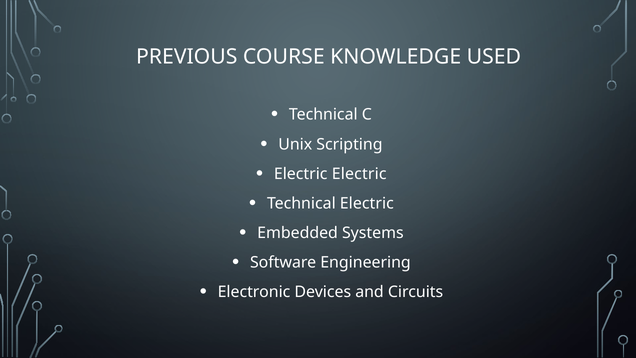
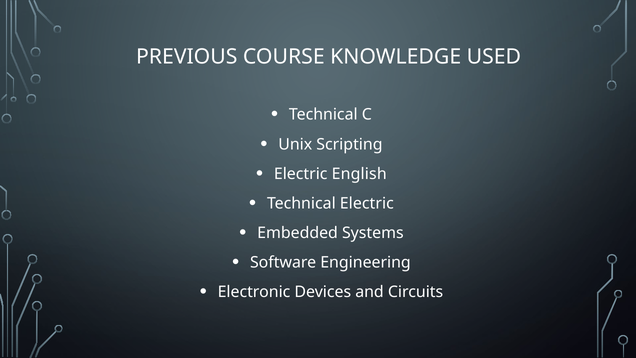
Electric Electric: Electric -> English (359, 174)
